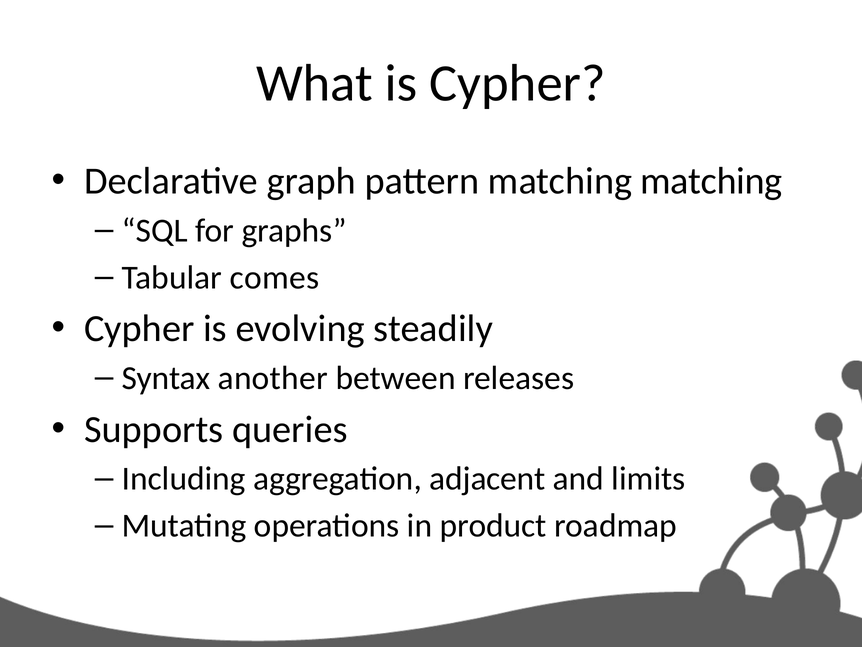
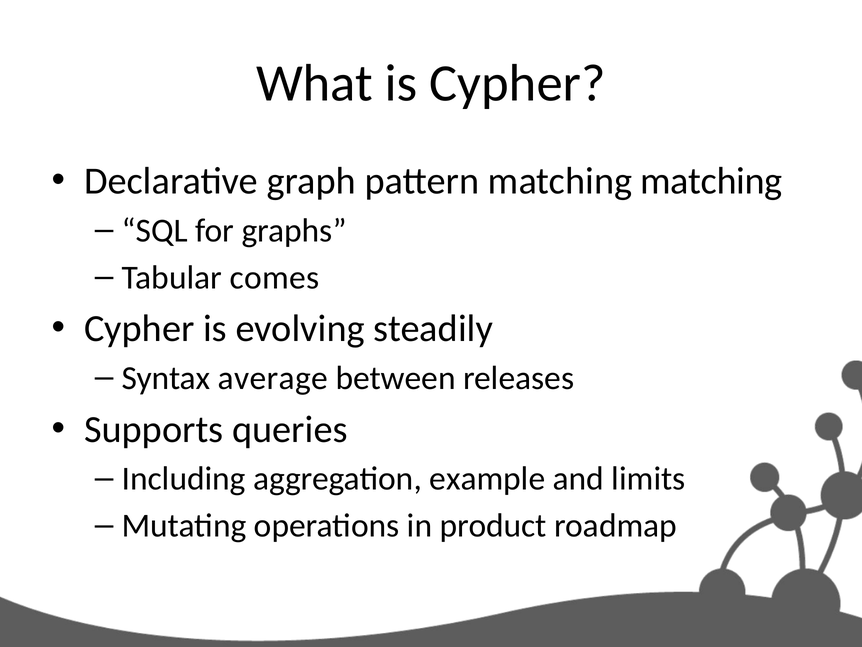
another: another -> average (273, 378)
adjacent: adjacent -> example (487, 479)
